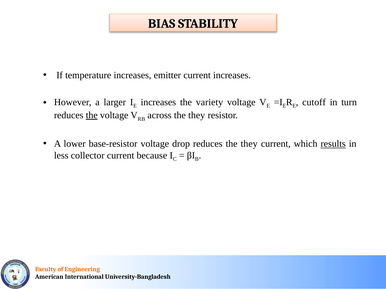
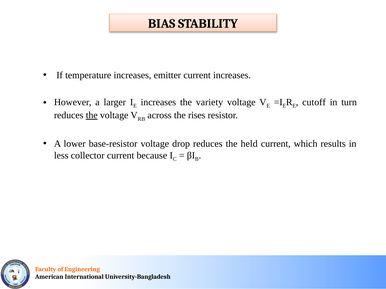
across the they: they -> rises (197, 115)
reduces the they: they -> held (249, 144)
results underline: present -> none (333, 144)
